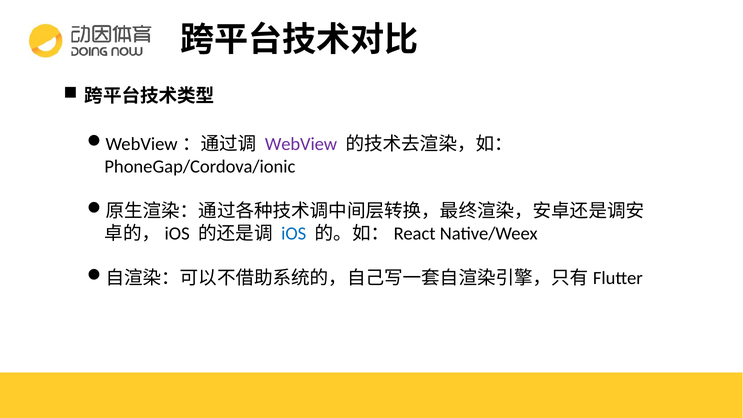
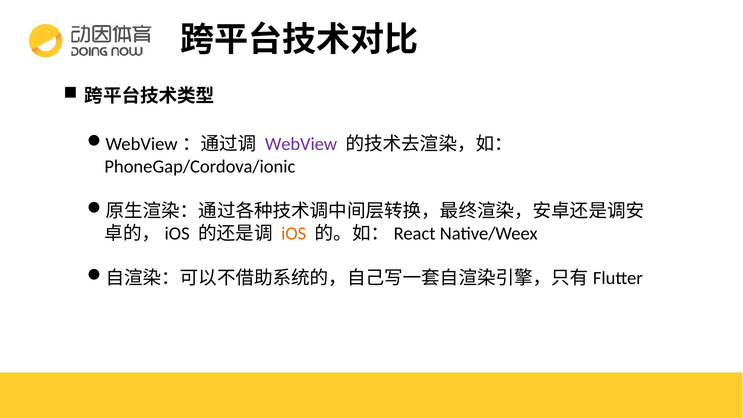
iOS colour: blue -> orange (294, 233)
